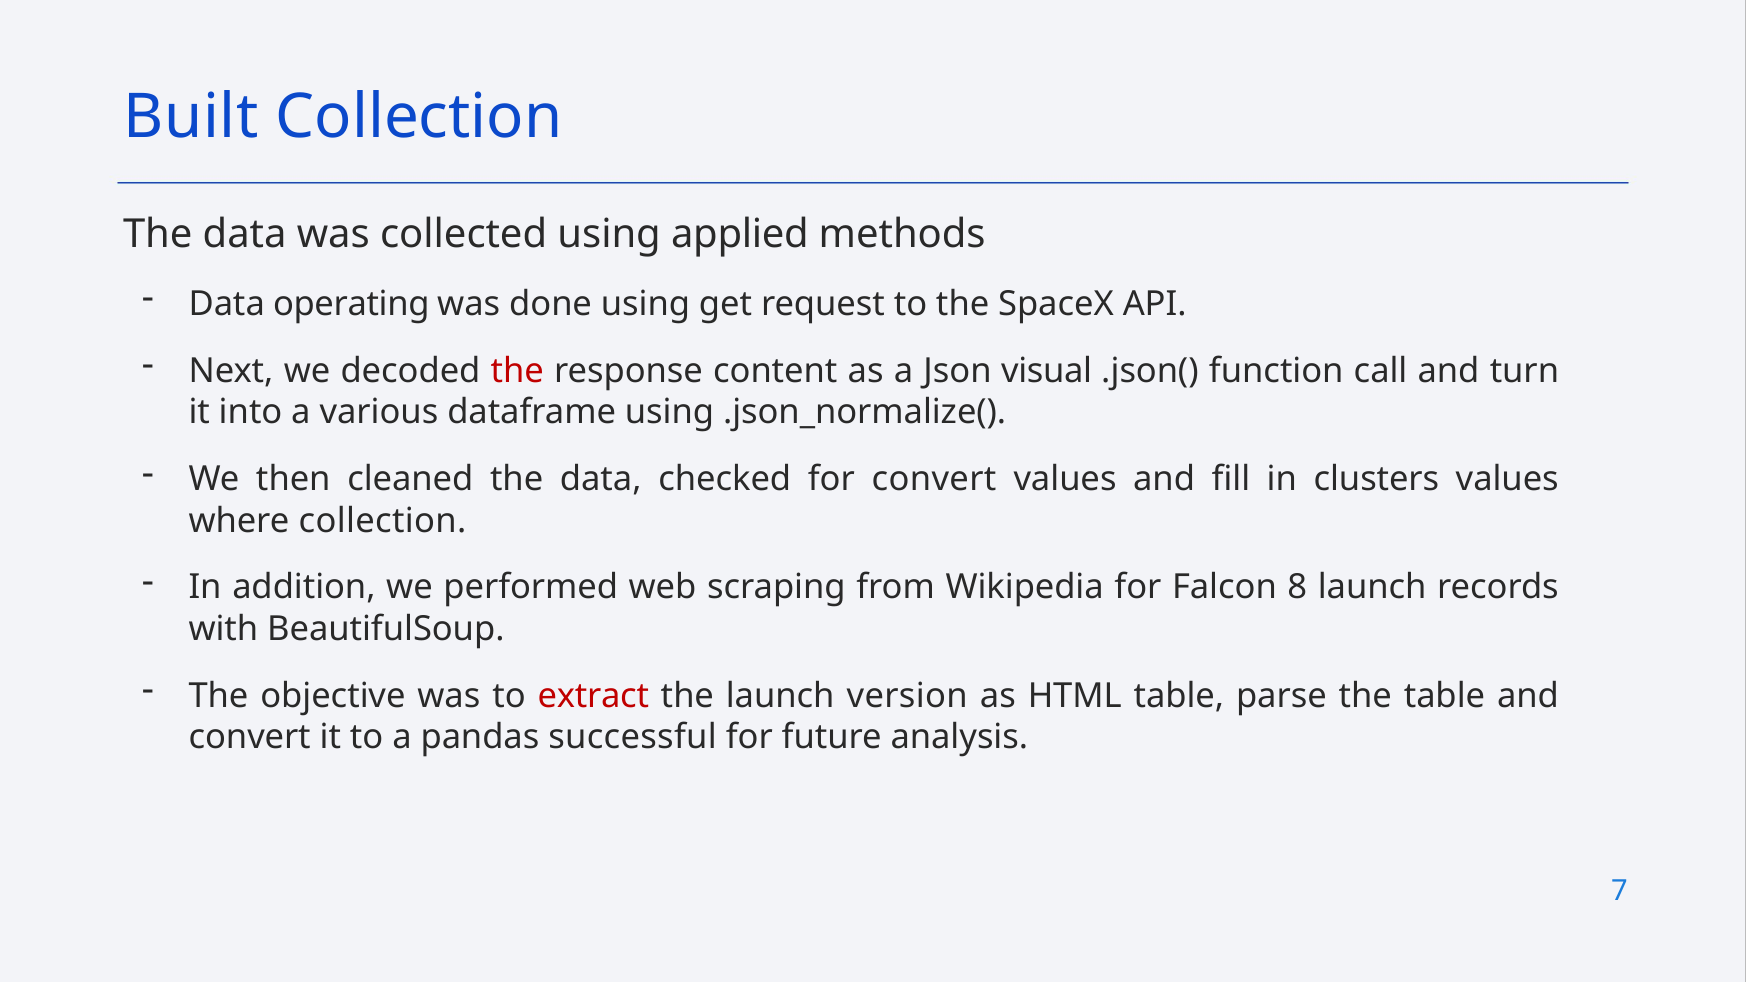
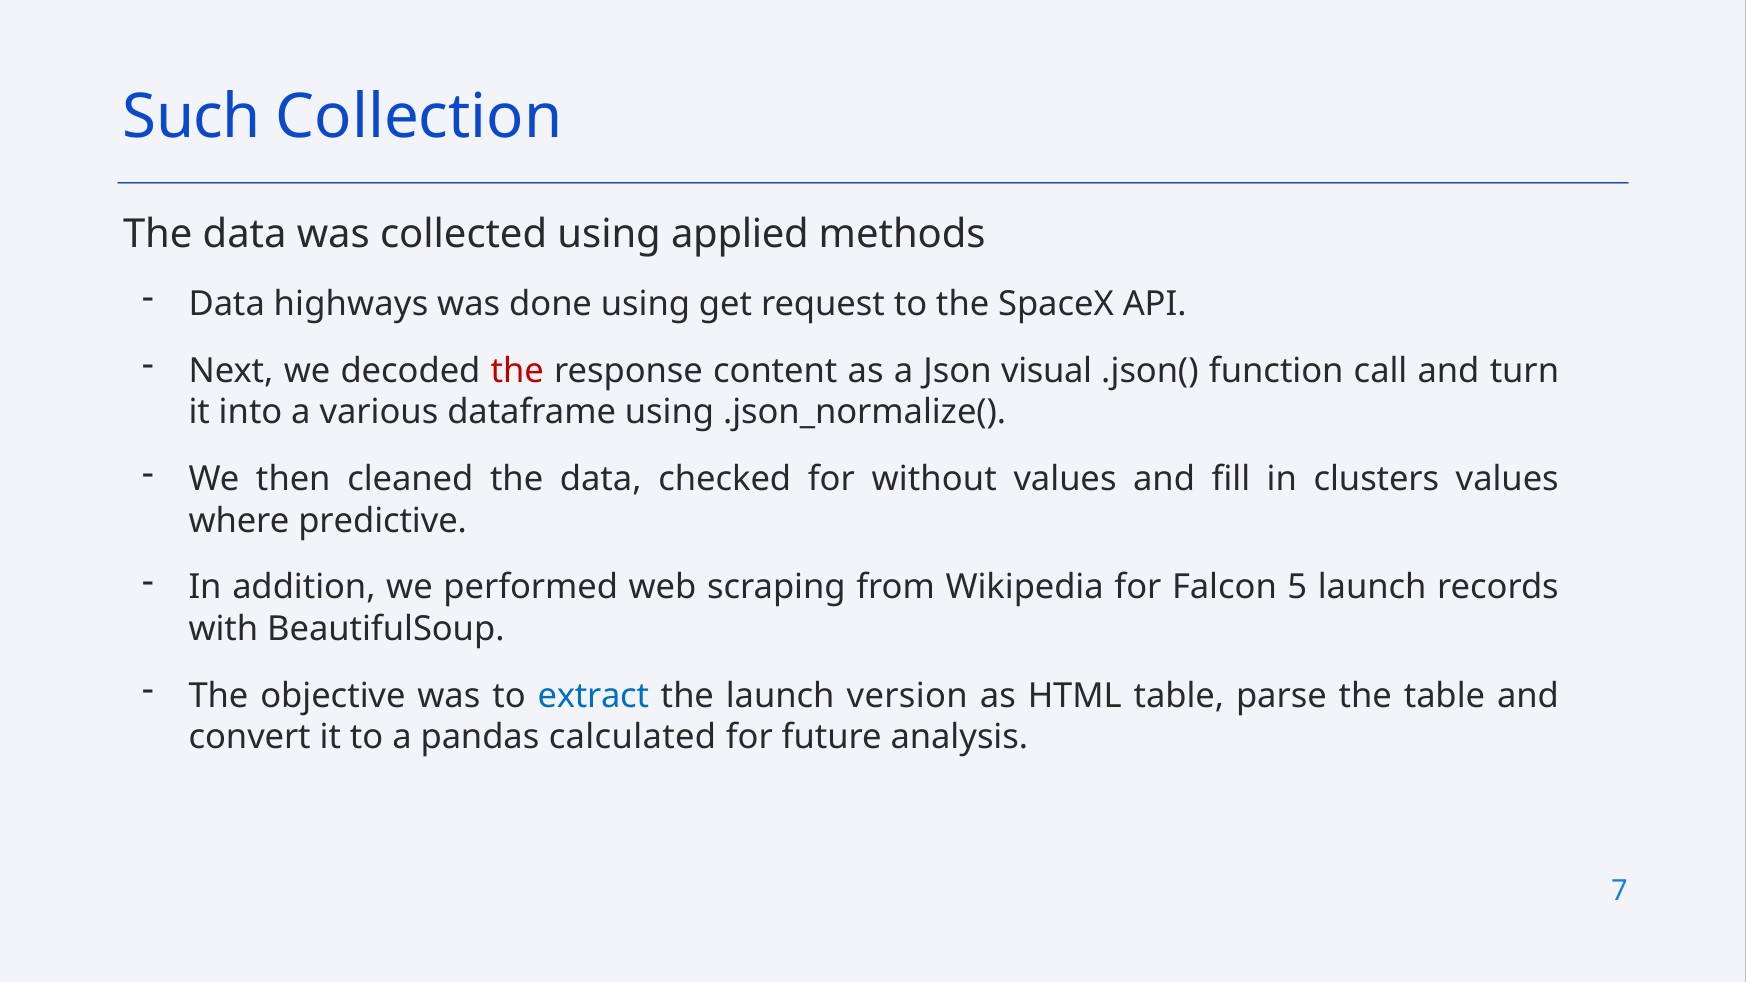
Built: Built -> Such (192, 117)
operating: operating -> highways (351, 304)
for convert: convert -> without (934, 479)
where collection: collection -> predictive (383, 521)
8: 8 -> 5 (1297, 588)
extract colour: red -> blue (593, 696)
successful: successful -> calculated (633, 737)
